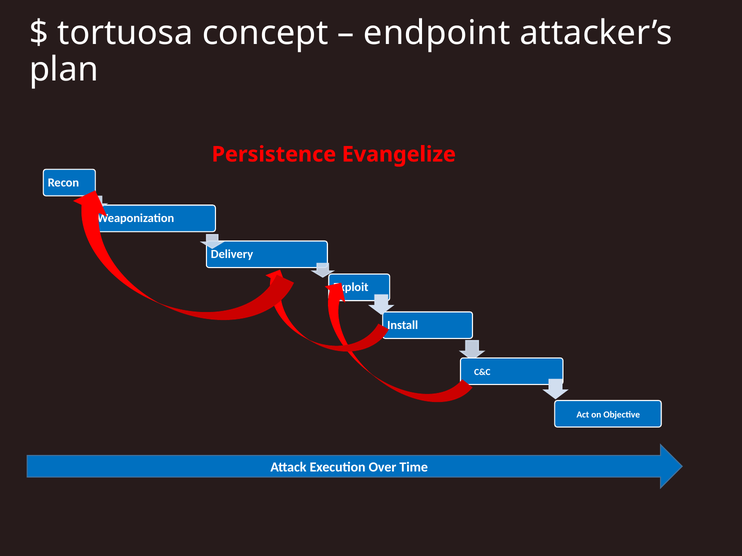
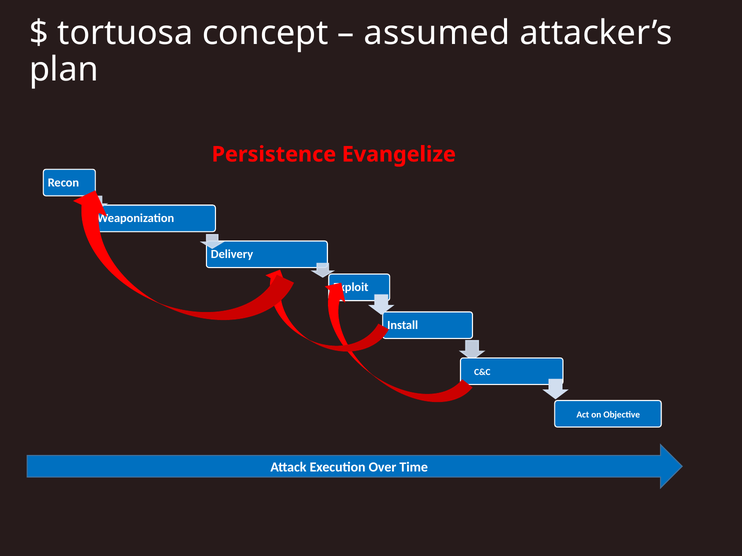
endpoint: endpoint -> assumed (437, 33)
